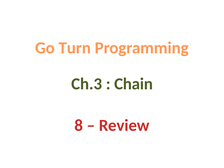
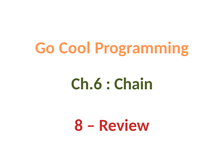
Turn: Turn -> Cool (75, 48)
Ch.3: Ch.3 -> Ch.6 (87, 84)
